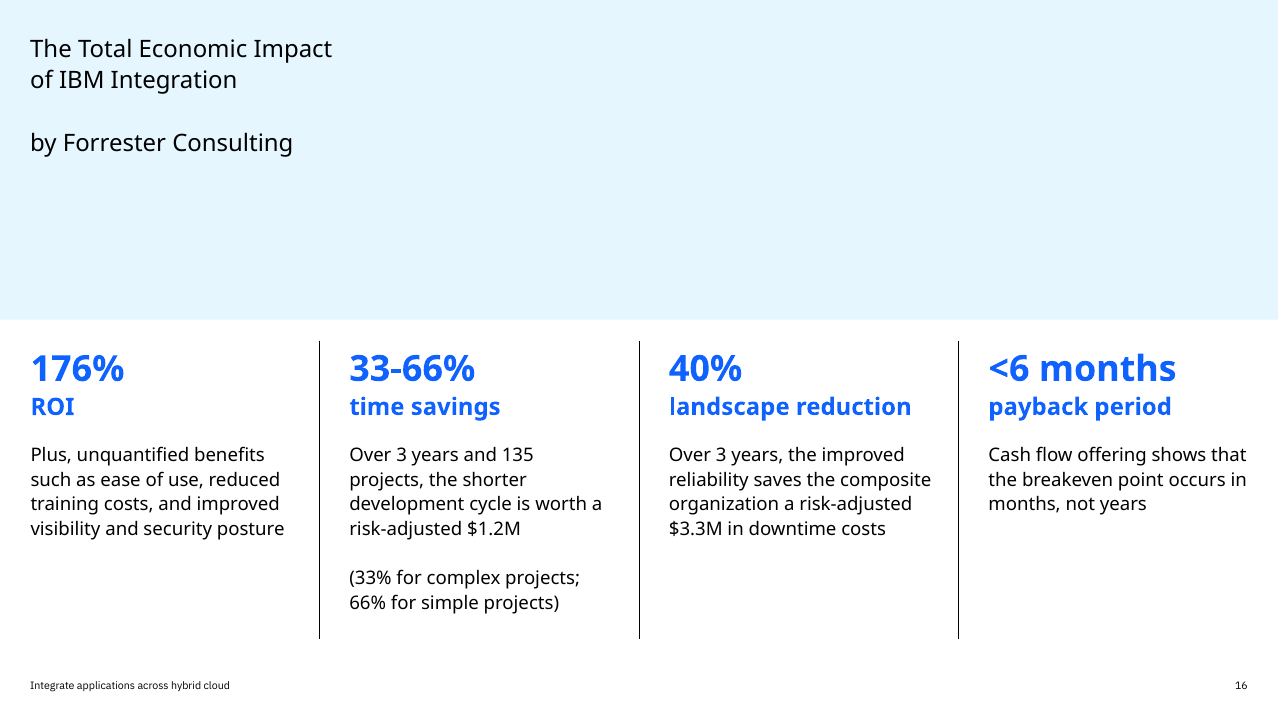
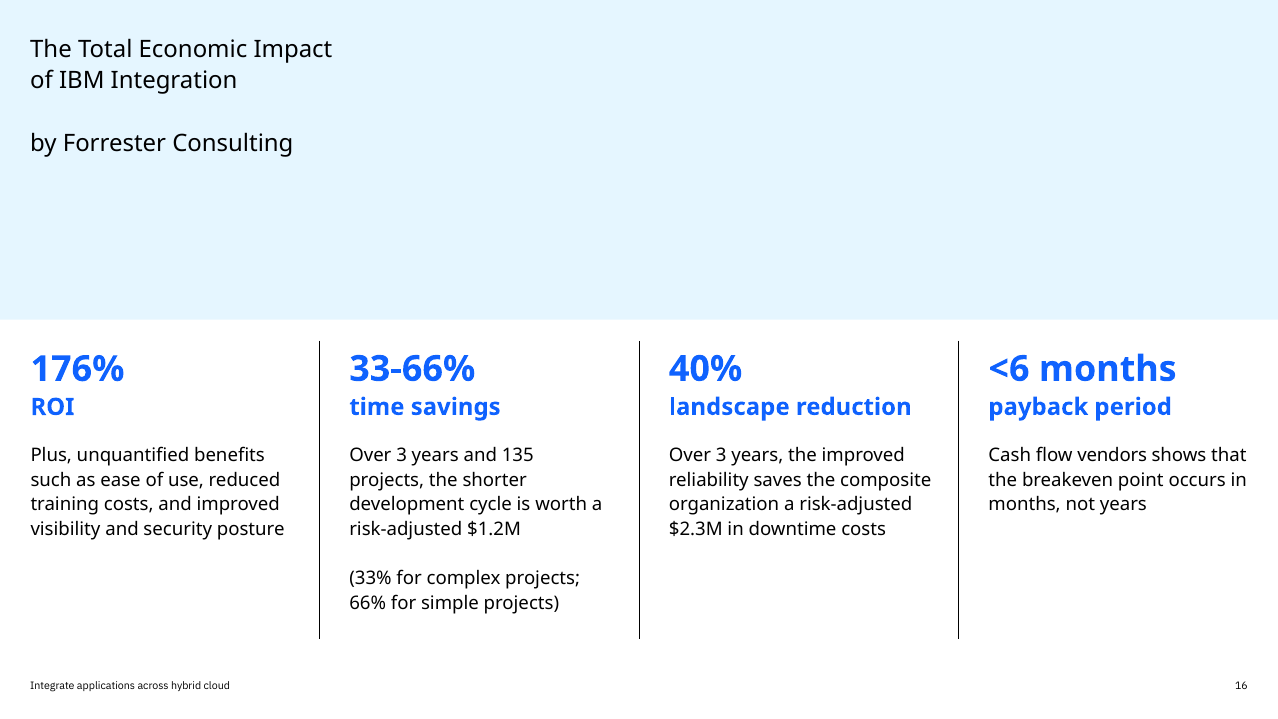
offering: offering -> vendors (1112, 455)
$3.3M: $3.3M -> $2.3M (696, 529)
